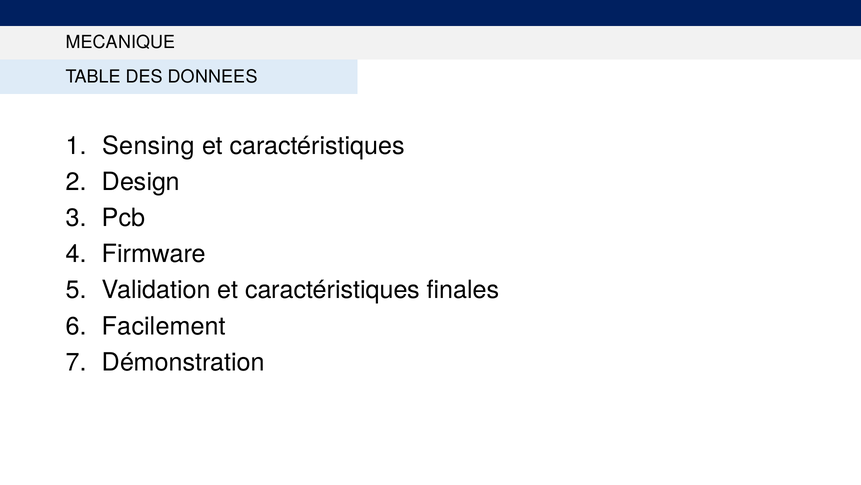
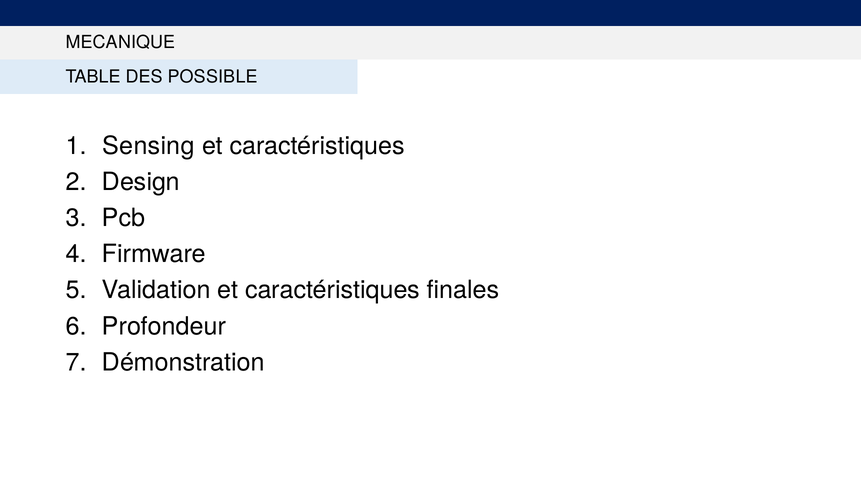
DONNEES: DONNEES -> POSSIBLE (213, 77)
Facilement: Facilement -> Profondeur (164, 326)
